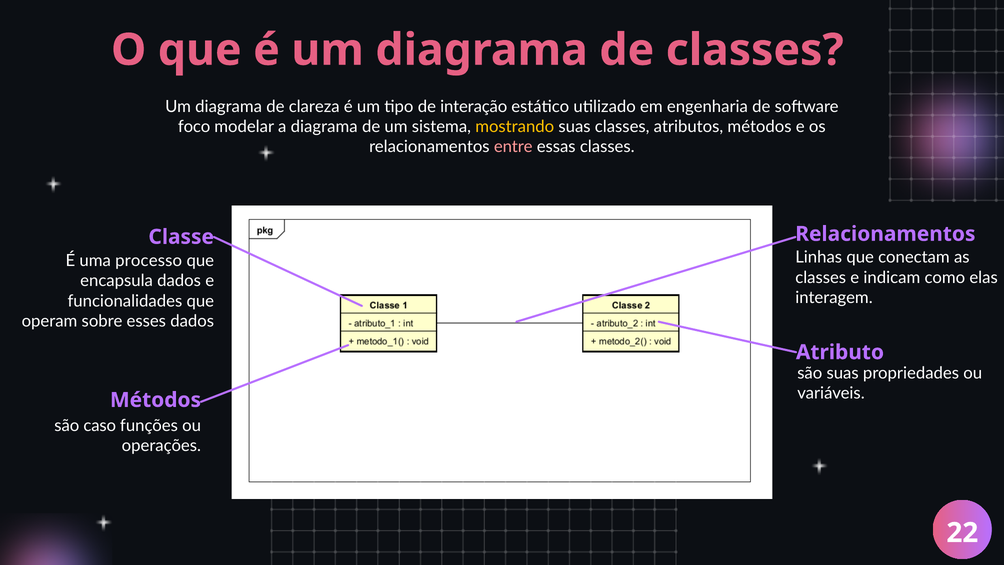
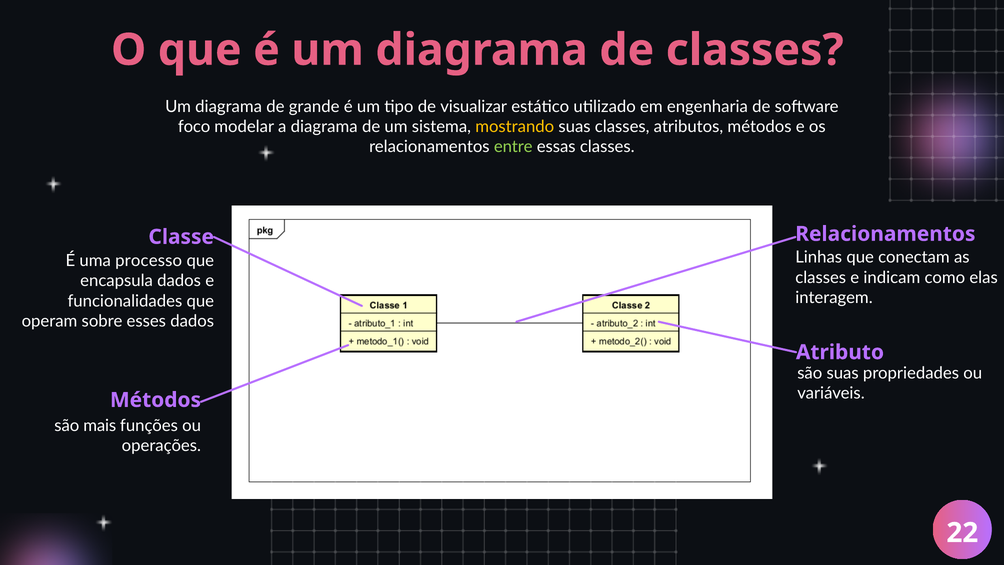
clareza: clareza -> grande (314, 107)
interação: interação -> visualizar (474, 107)
entre colour: pink -> light green (513, 147)
caso: caso -> mais (100, 425)
